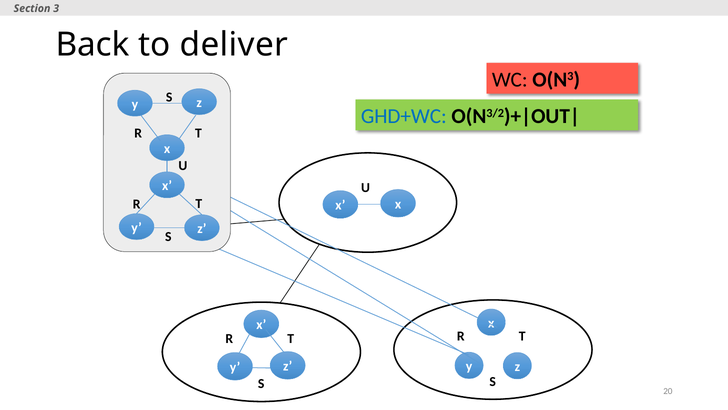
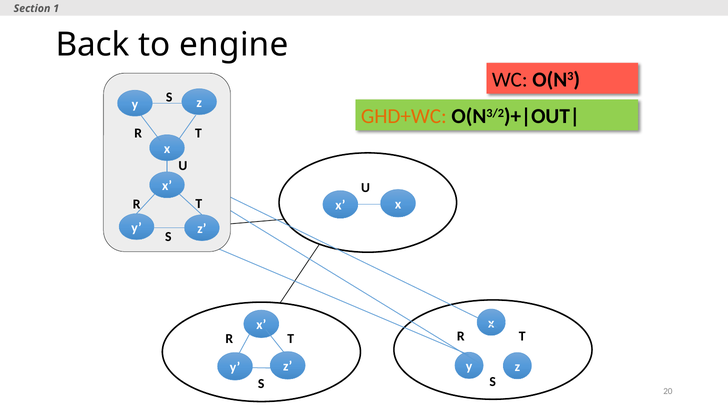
3: 3 -> 1 (56, 8)
deliver: deliver -> engine (234, 44)
GHD+WC colour: blue -> orange (404, 116)
